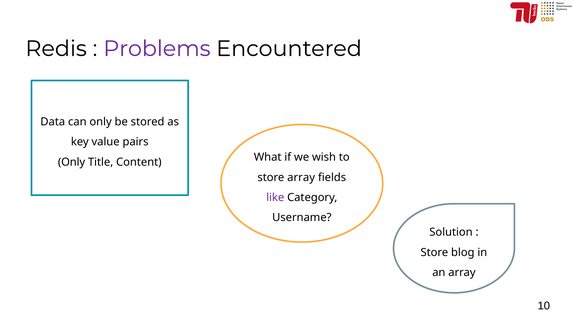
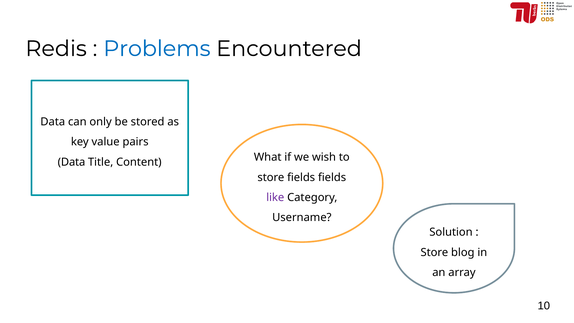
Problems colour: purple -> blue (157, 49)
Only: Only -> Data (72, 162)
store array: array -> fields (301, 177)
